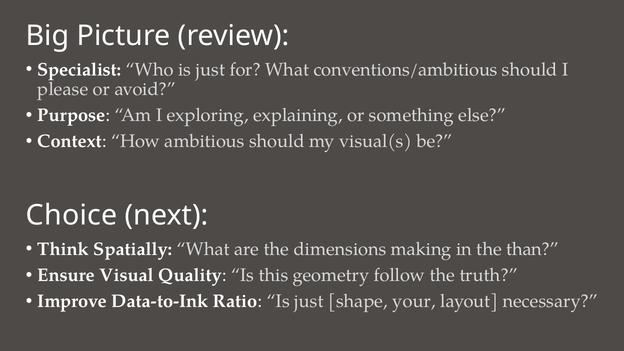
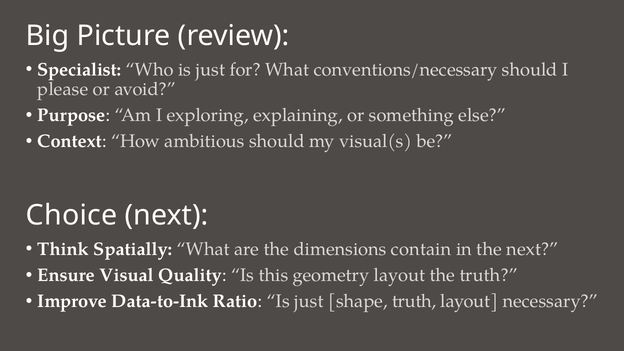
conventions/ambitious: conventions/ambitious -> conventions/necessary (406, 70)
making: making -> contain (421, 249)
the than: than -> next (532, 249)
geometry follow: follow -> layout (400, 275)
shape your: your -> truth (414, 301)
